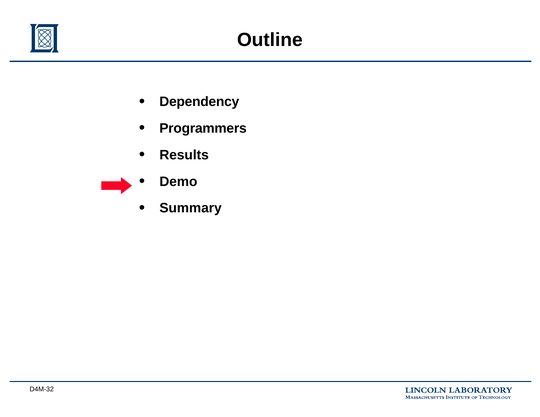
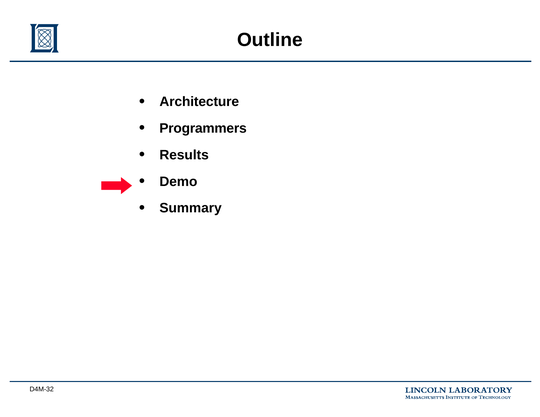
Dependency: Dependency -> Architecture (199, 102)
